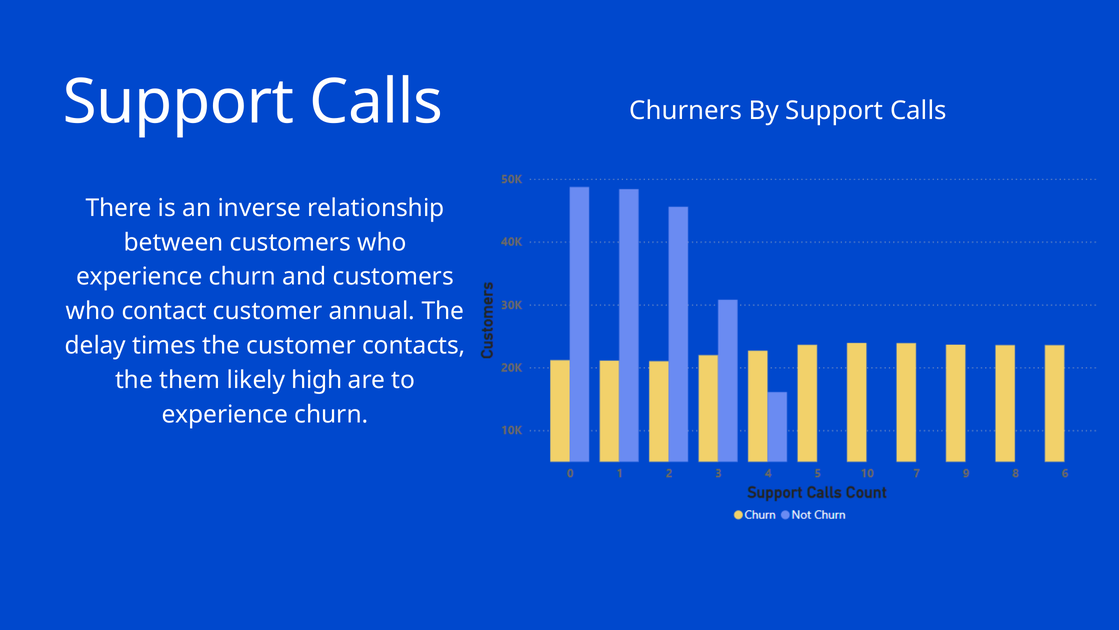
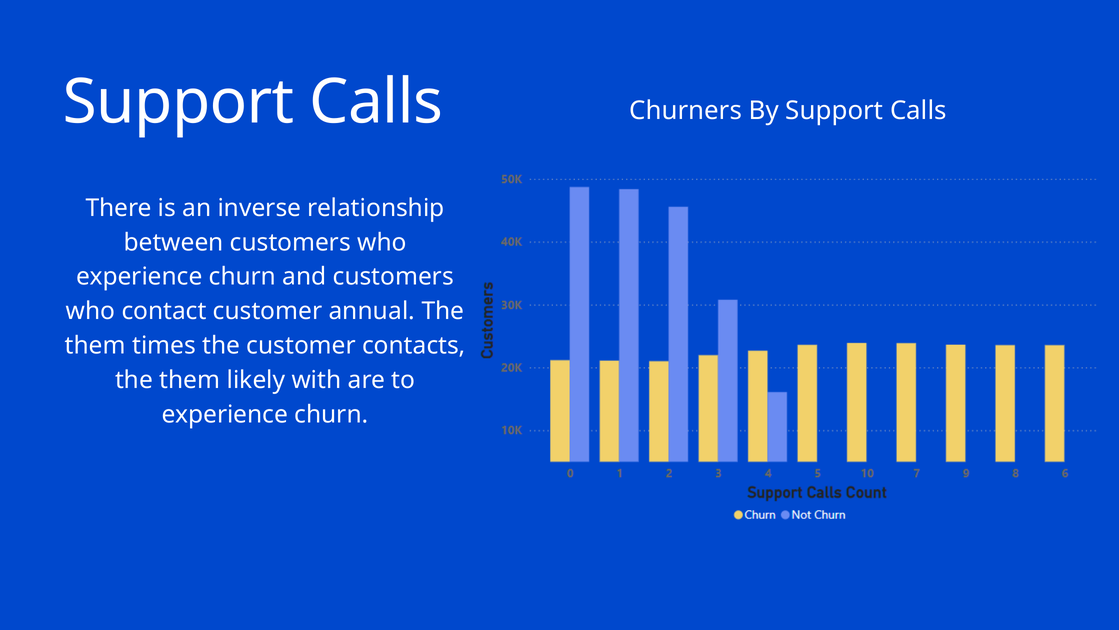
delay: delay -> them (95, 345)
high: high -> with (317, 380)
